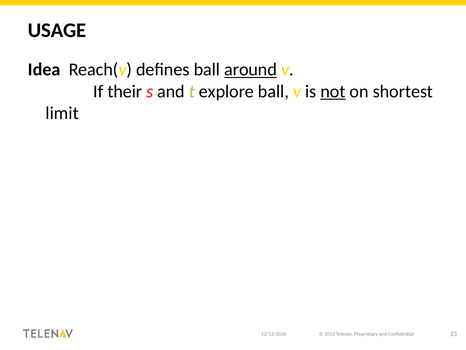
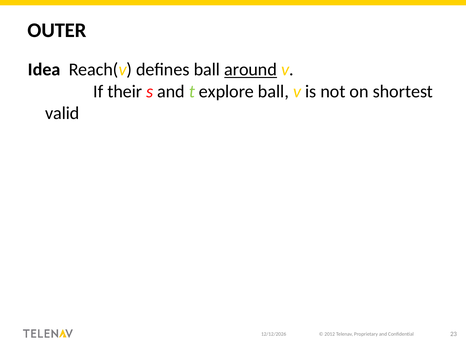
USAGE: USAGE -> OUTER (57, 30)
not underline: present -> none (333, 91)
limit: limit -> valid (62, 113)
